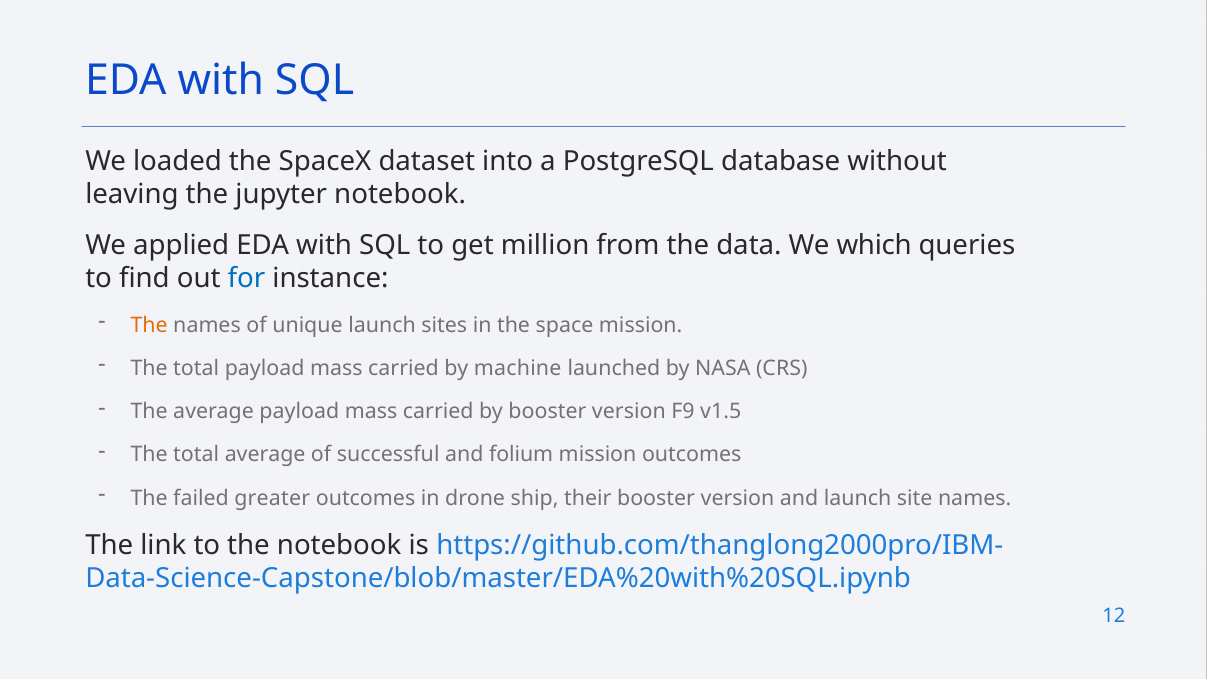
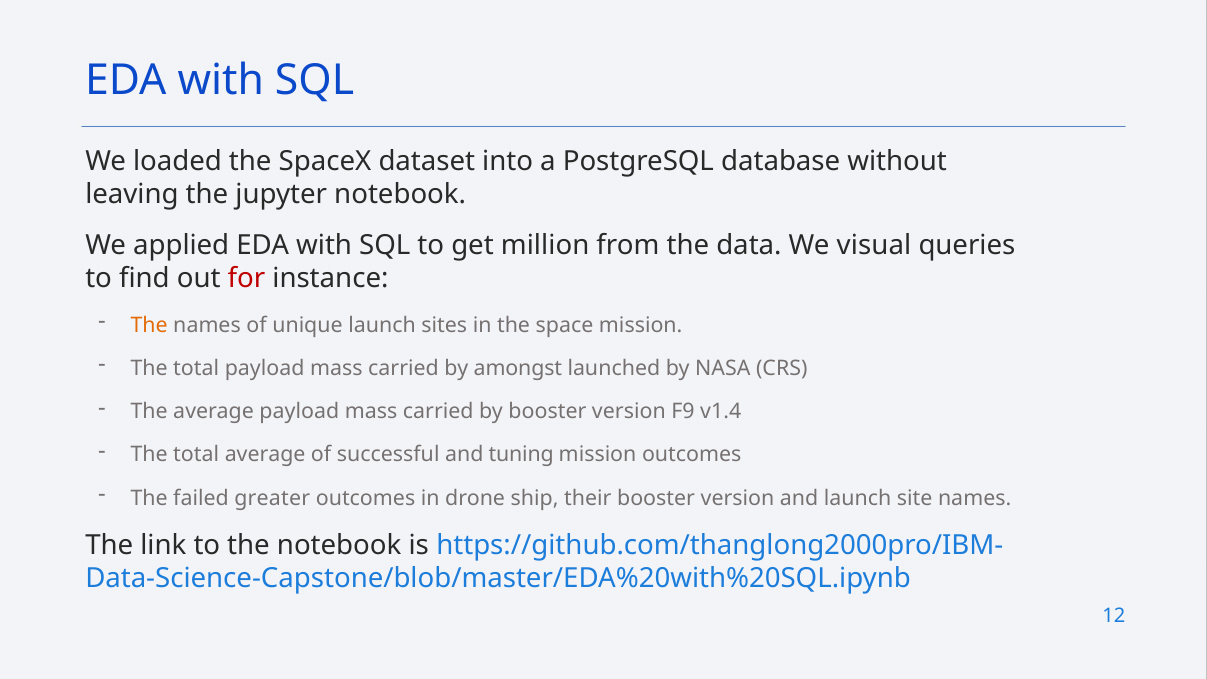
which: which -> visual (874, 245)
for colour: blue -> red (247, 278)
machine: machine -> amongst (518, 368)
v1.5: v1.5 -> v1.4 (721, 412)
folium: folium -> tuning (521, 455)
